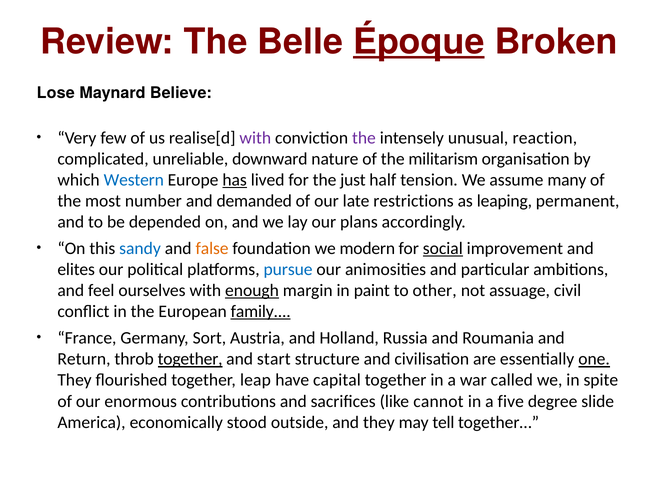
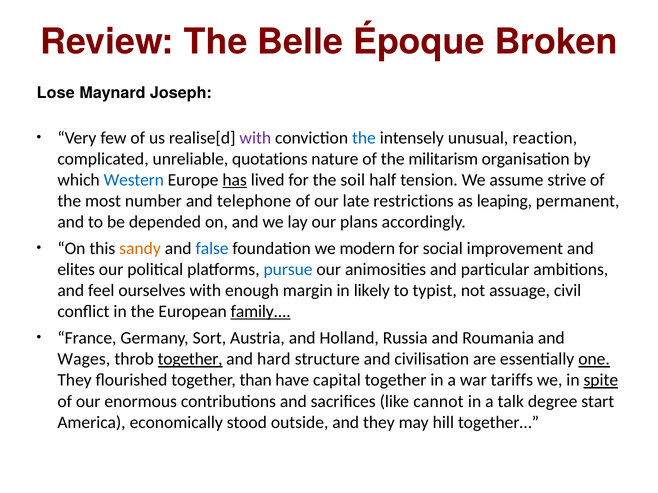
Époque underline: present -> none (419, 42)
Believe: Believe -> Joseph (181, 93)
the colour: purple -> blue (364, 138)
downward: downward -> quotations (270, 159)
just: just -> soil (353, 180)
many: many -> strive (567, 180)
demanded: demanded -> telephone (254, 201)
sandy colour: blue -> orange (140, 249)
false colour: orange -> blue (212, 249)
social underline: present -> none (443, 249)
enough underline: present -> none (252, 291)
paint: paint -> likely (372, 291)
other: other -> typist (435, 291)
Return: Return -> Wages (84, 360)
start: start -> hard (274, 360)
leap: leap -> than (256, 381)
called: called -> tariffs (512, 381)
spite underline: none -> present (601, 381)
five: five -> talk (511, 402)
slide: slide -> start (598, 402)
tell: tell -> hill (443, 423)
